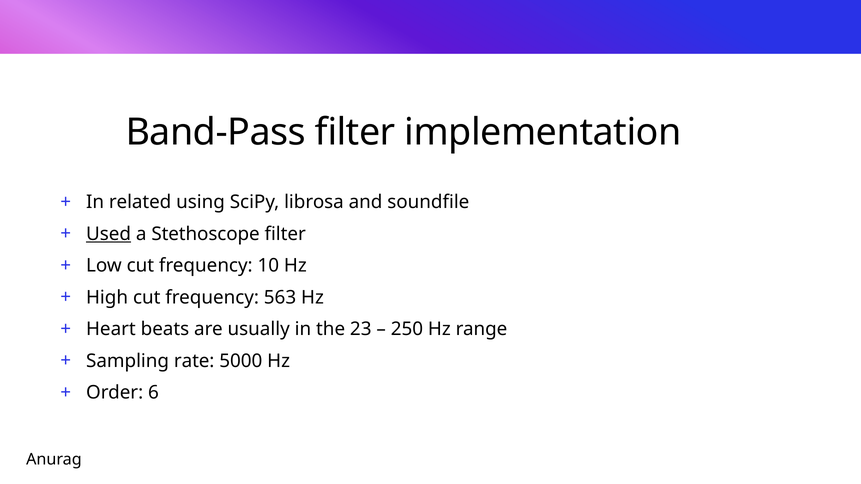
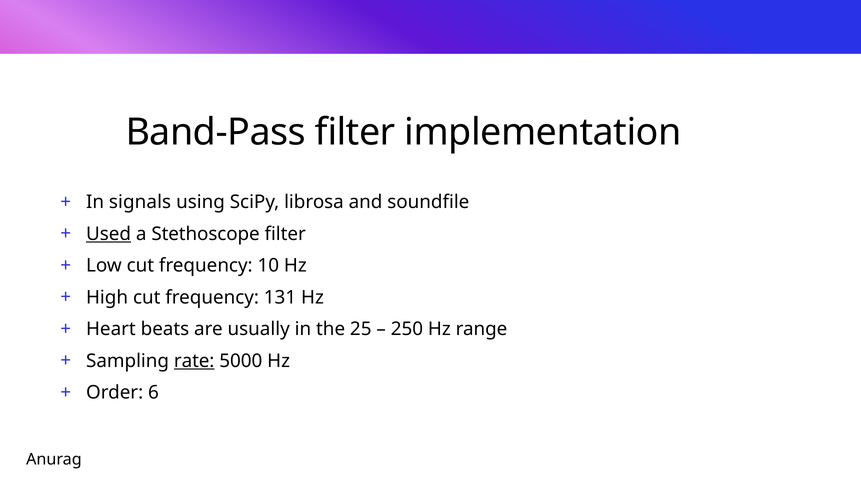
related: related -> signals (140, 202)
563: 563 -> 131 (280, 298)
23: 23 -> 25 (361, 329)
rate underline: none -> present (194, 361)
